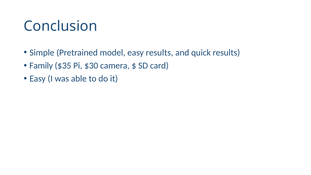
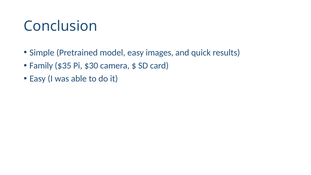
easy results: results -> images (160, 53)
